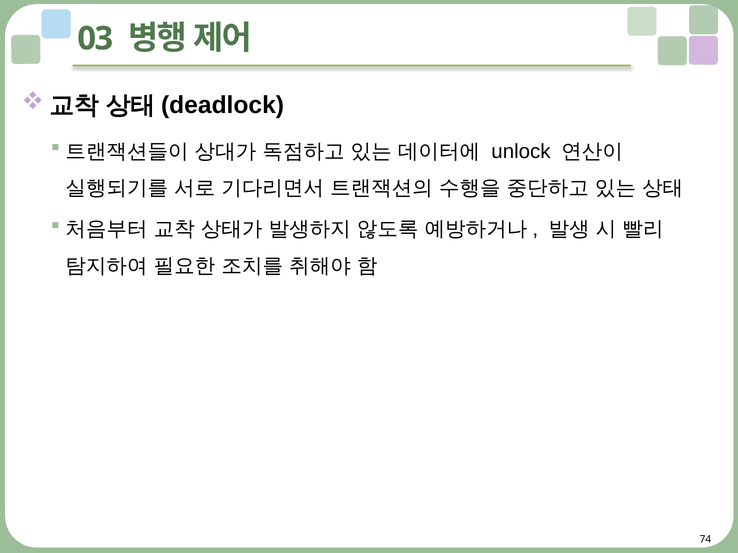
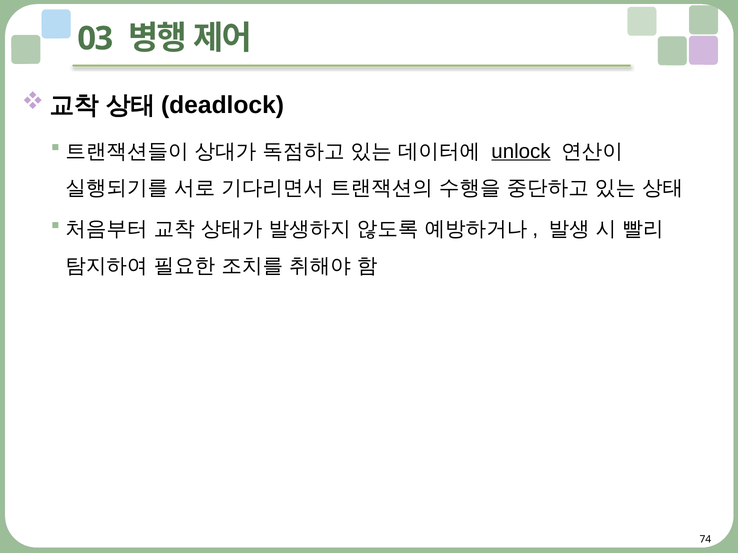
unlock underline: none -> present (521, 151)
